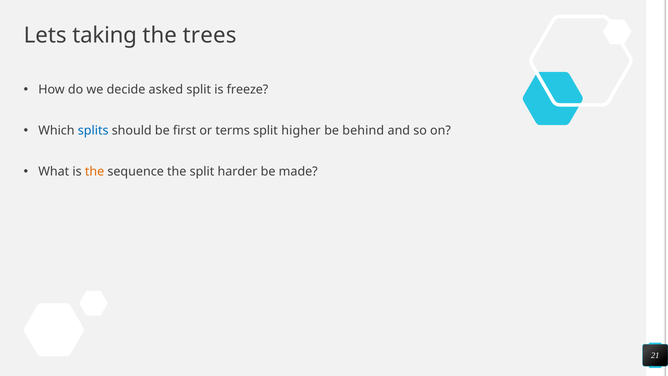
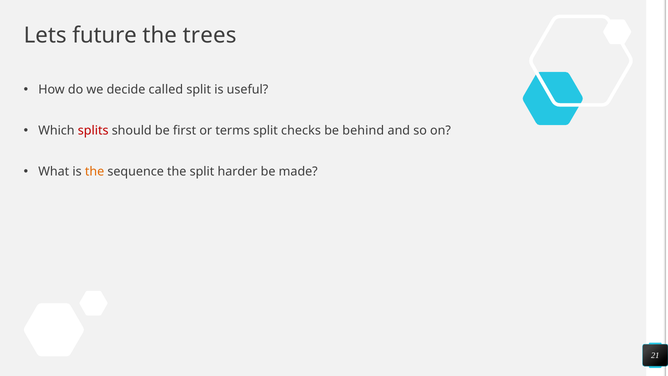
taking: taking -> future (105, 35)
asked: asked -> called (166, 90)
freeze: freeze -> useful (247, 90)
splits colour: blue -> red (93, 131)
higher: higher -> checks (301, 131)
